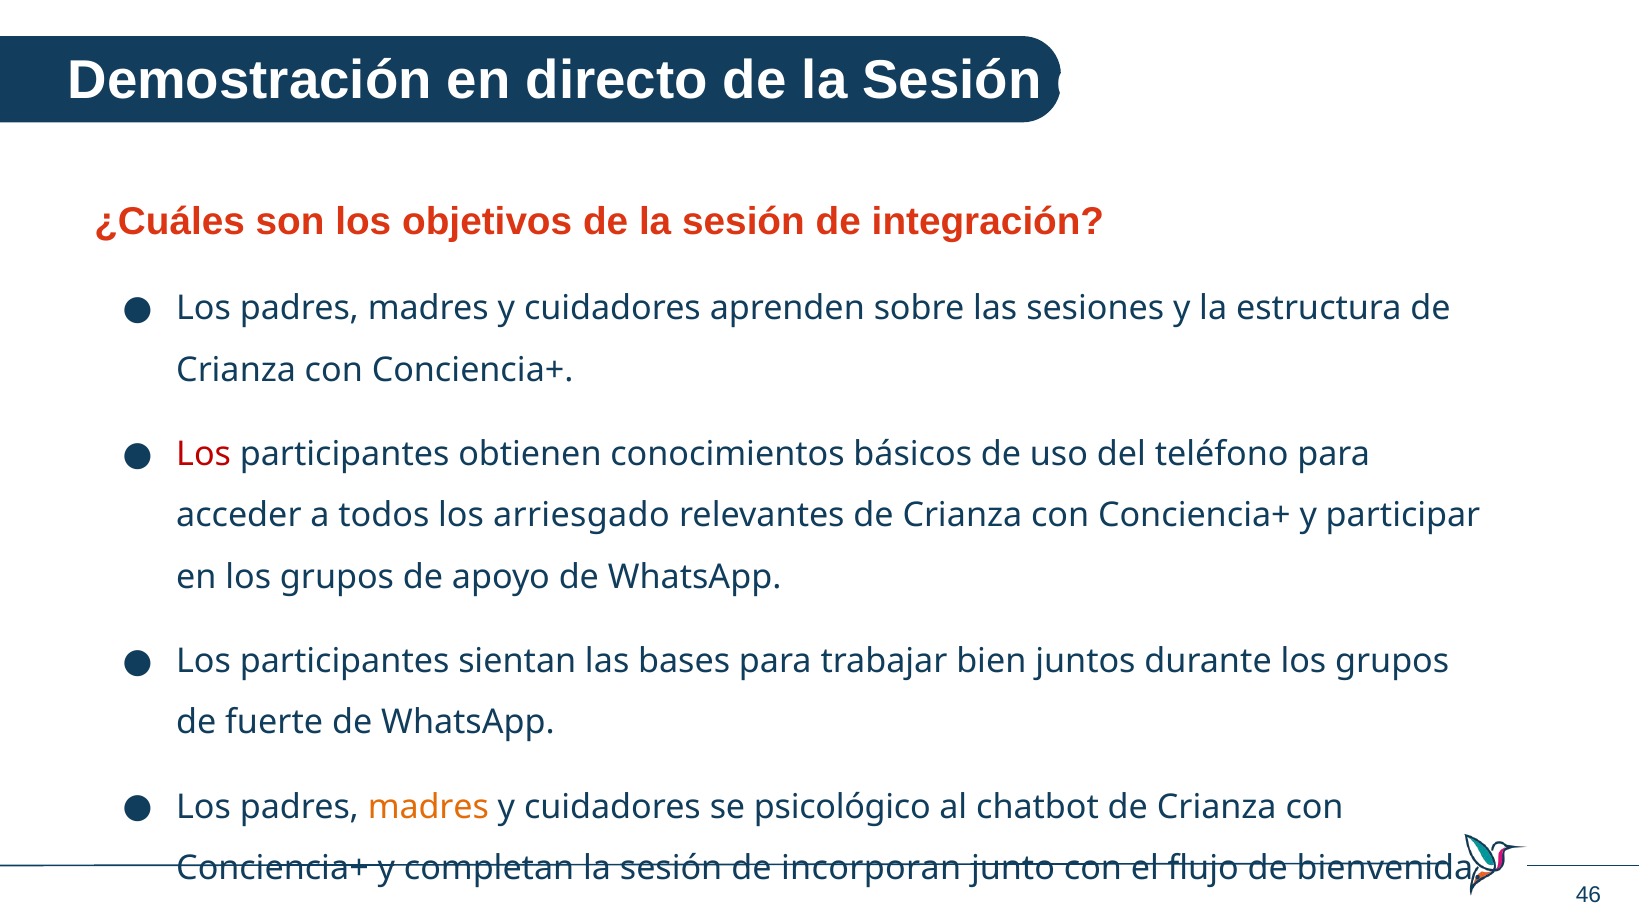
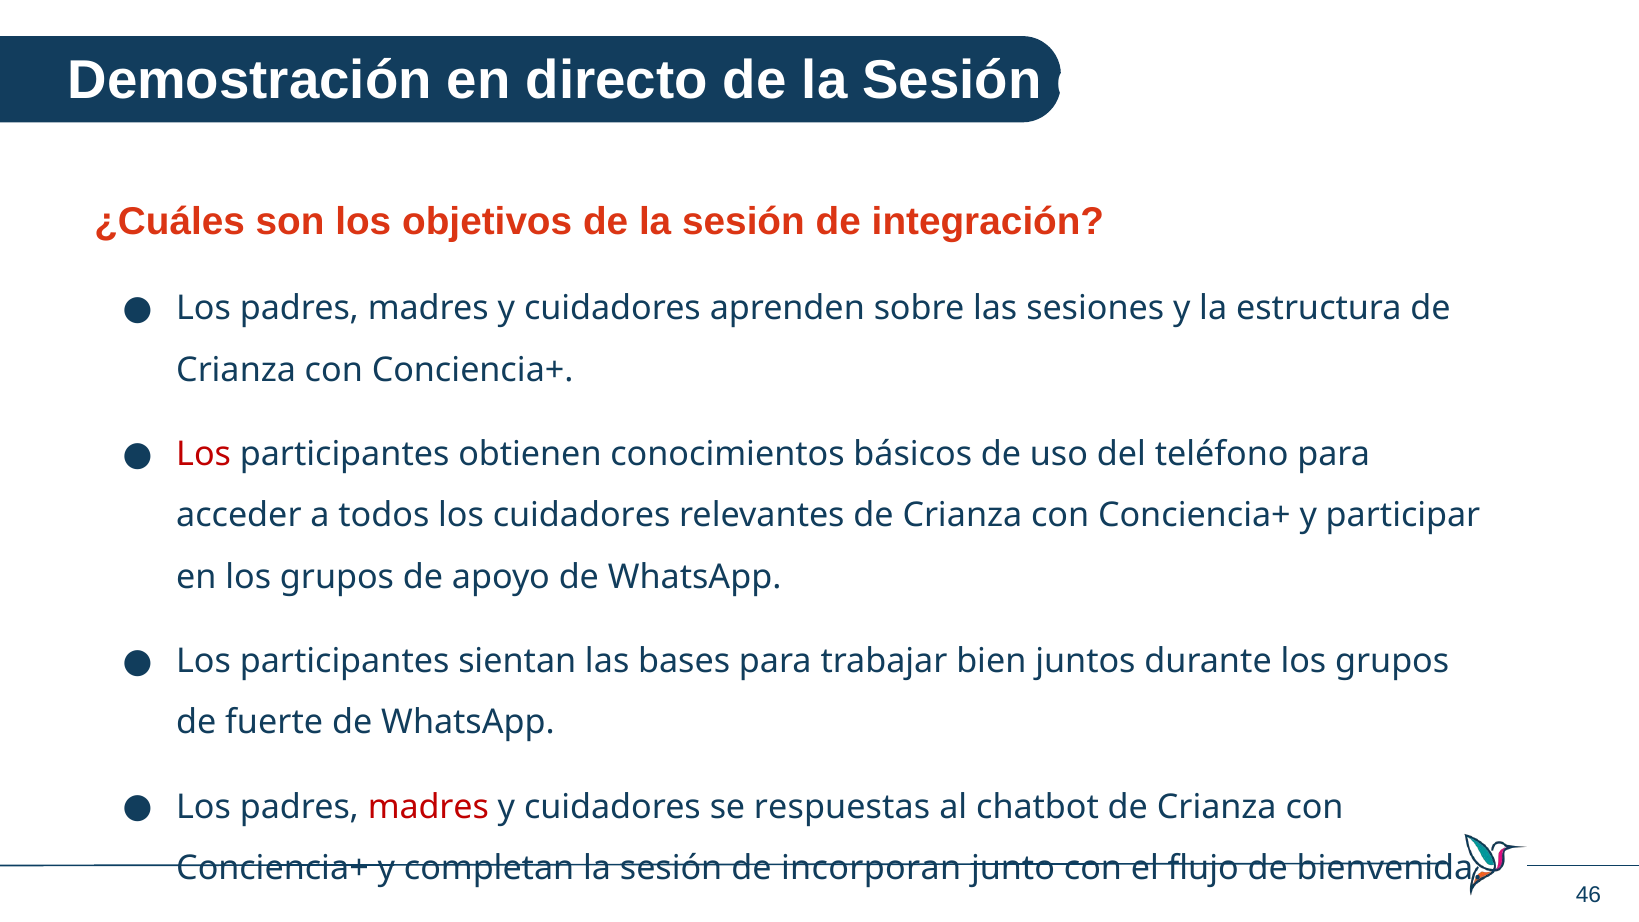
los arriesgado: arriesgado -> cuidadores (582, 516)
madres colour: orange -> red (428, 807)
psicológico: psicológico -> respuestas (842, 807)
